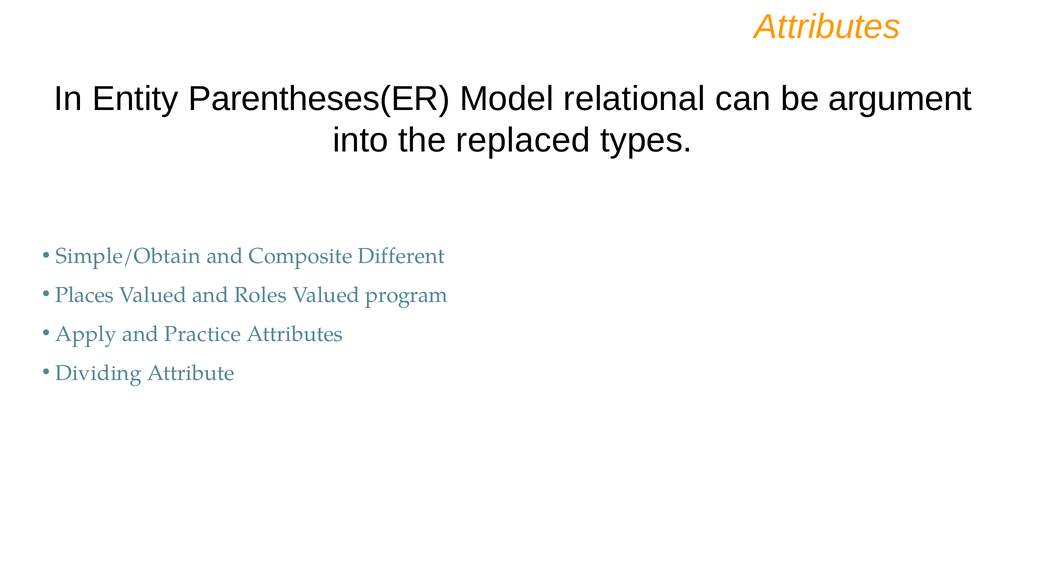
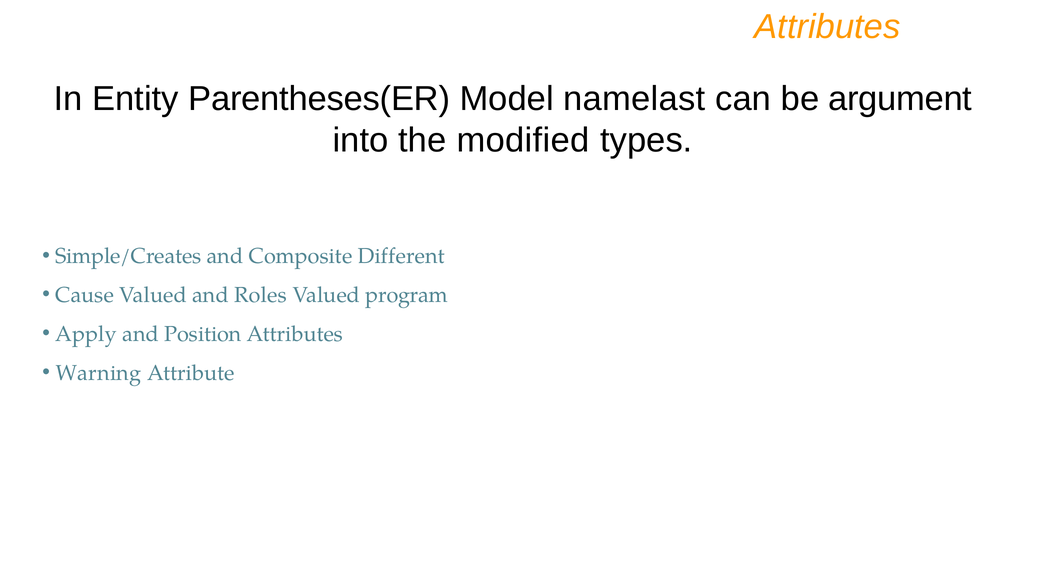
relational: relational -> namelast (634, 99)
replaced: replaced -> modified (523, 140)
Simple/Obtain: Simple/Obtain -> Simple/Creates (128, 256)
Places: Places -> Cause (85, 295)
Practice: Practice -> Position (203, 334)
Dividing: Dividing -> Warning (98, 373)
